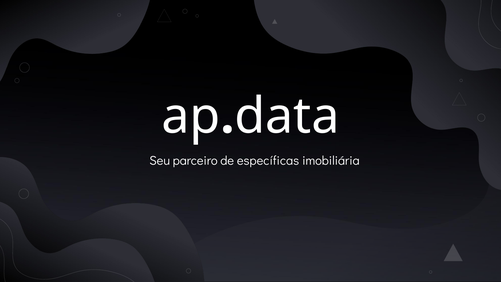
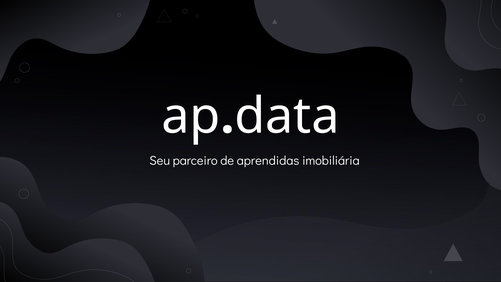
específicas: específicas -> aprendidas (268, 161)
